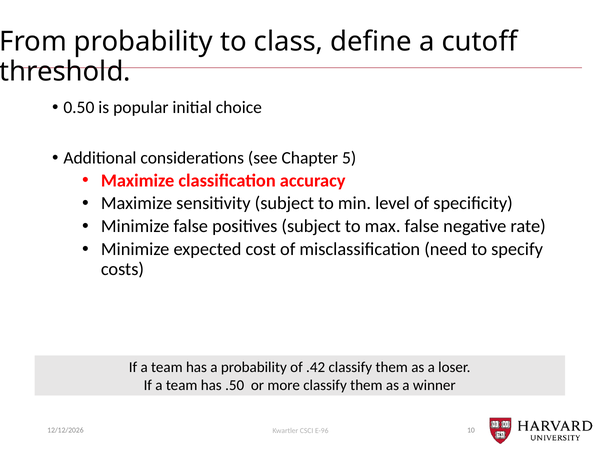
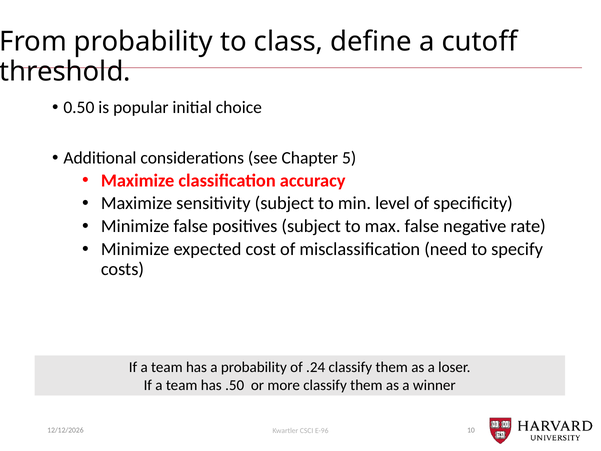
.42: .42 -> .24 (316, 367)
